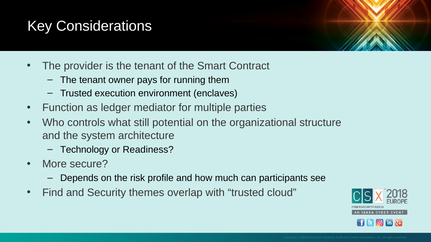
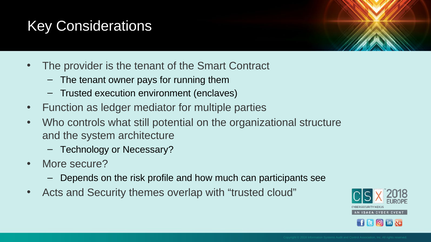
Readiness: Readiness -> Necessary (148, 150)
Find: Find -> Acts (53, 193)
